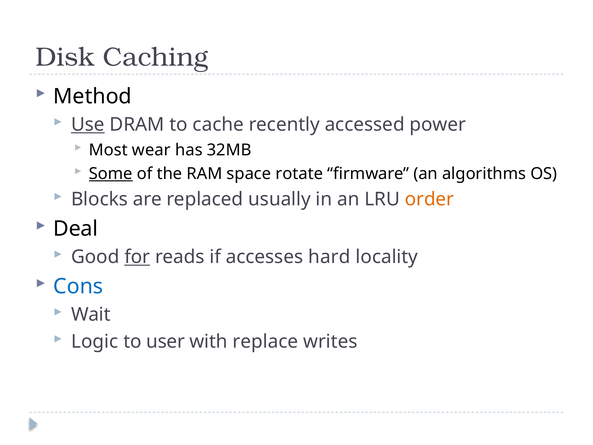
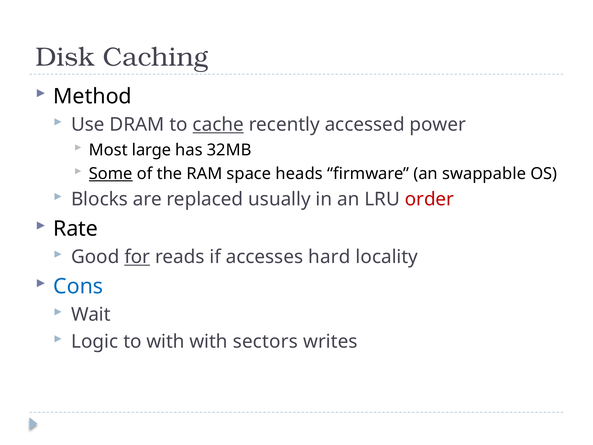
Use underline: present -> none (88, 125)
cache underline: none -> present (218, 125)
wear: wear -> large (152, 150)
rotate: rotate -> heads (299, 174)
algorithms: algorithms -> swappable (484, 174)
order colour: orange -> red (429, 199)
Deal: Deal -> Rate (76, 229)
to user: user -> with (166, 341)
replace: replace -> sectors (265, 341)
